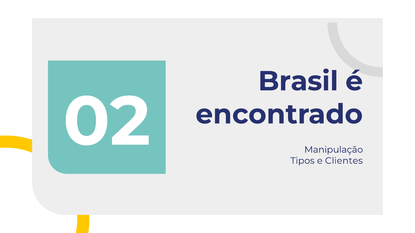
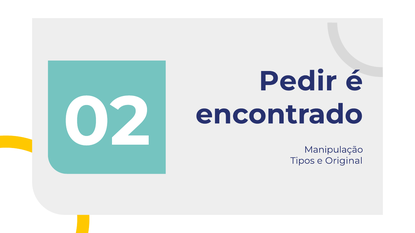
Brasil: Brasil -> Pedir (298, 81)
Clientes: Clientes -> Original (344, 161)
